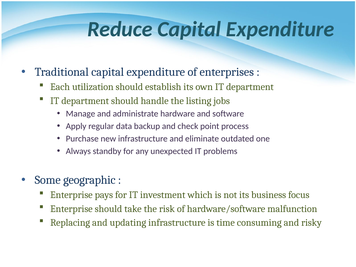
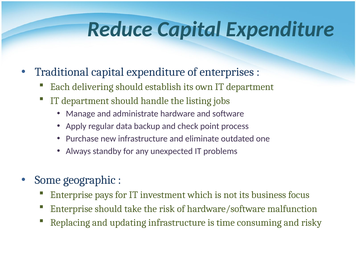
utilization: utilization -> delivering (93, 87)
